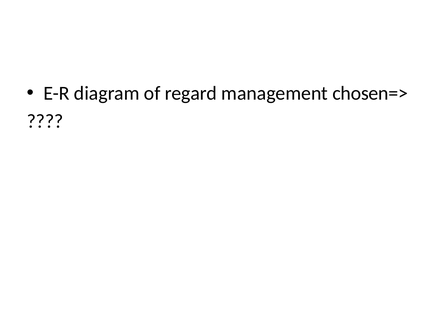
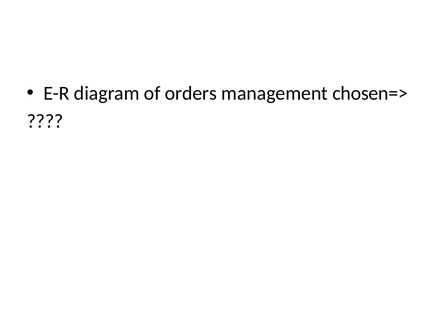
regard: regard -> orders (191, 93)
